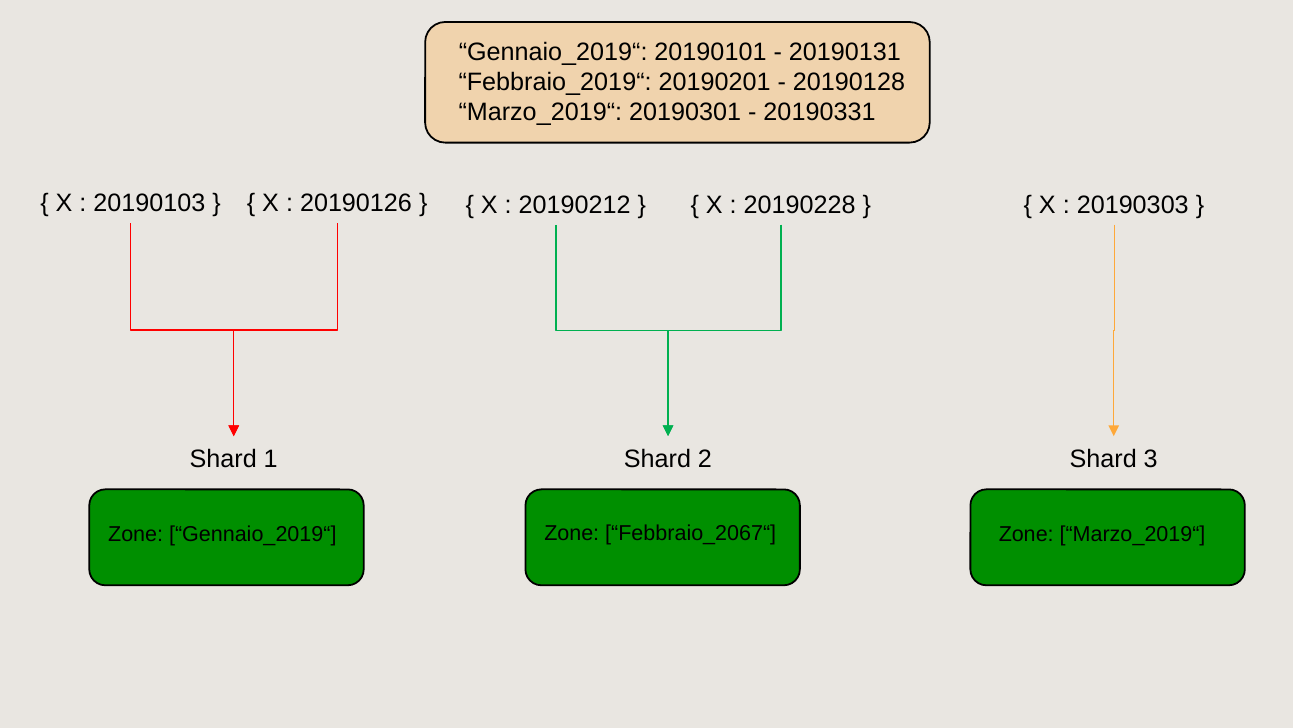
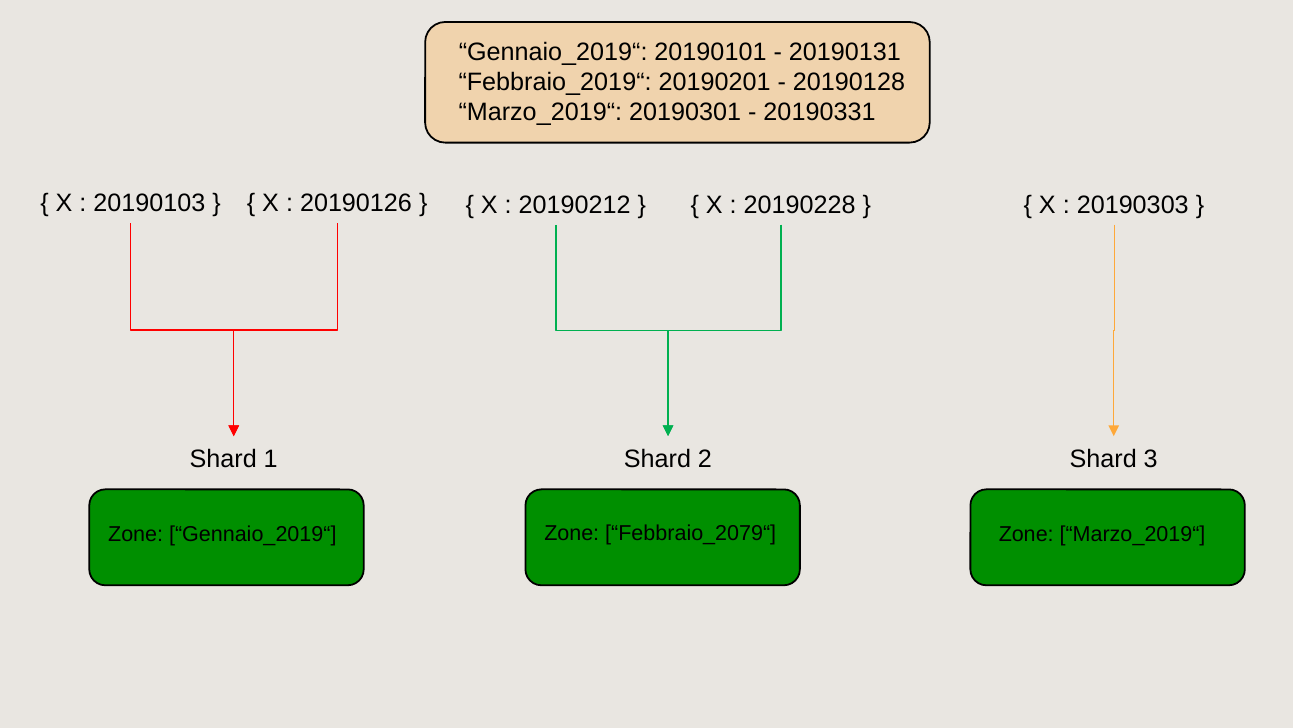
Febbraio_2067“: Febbraio_2067“ -> Febbraio_2079“ (691, 533)
